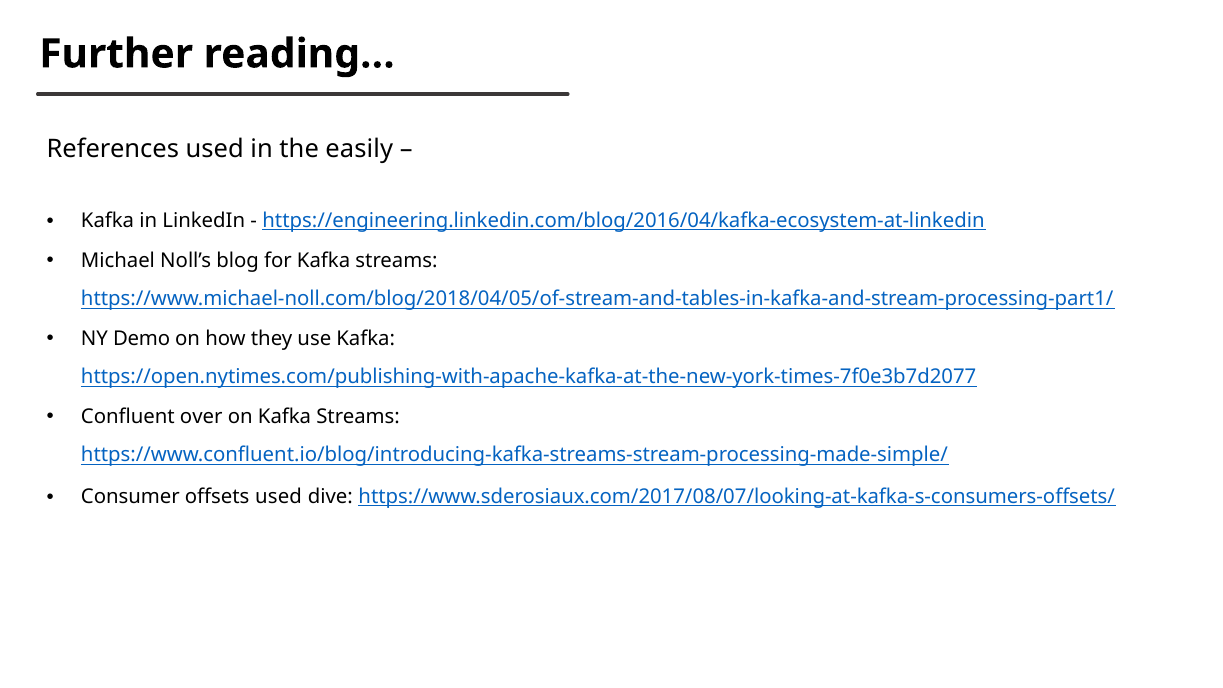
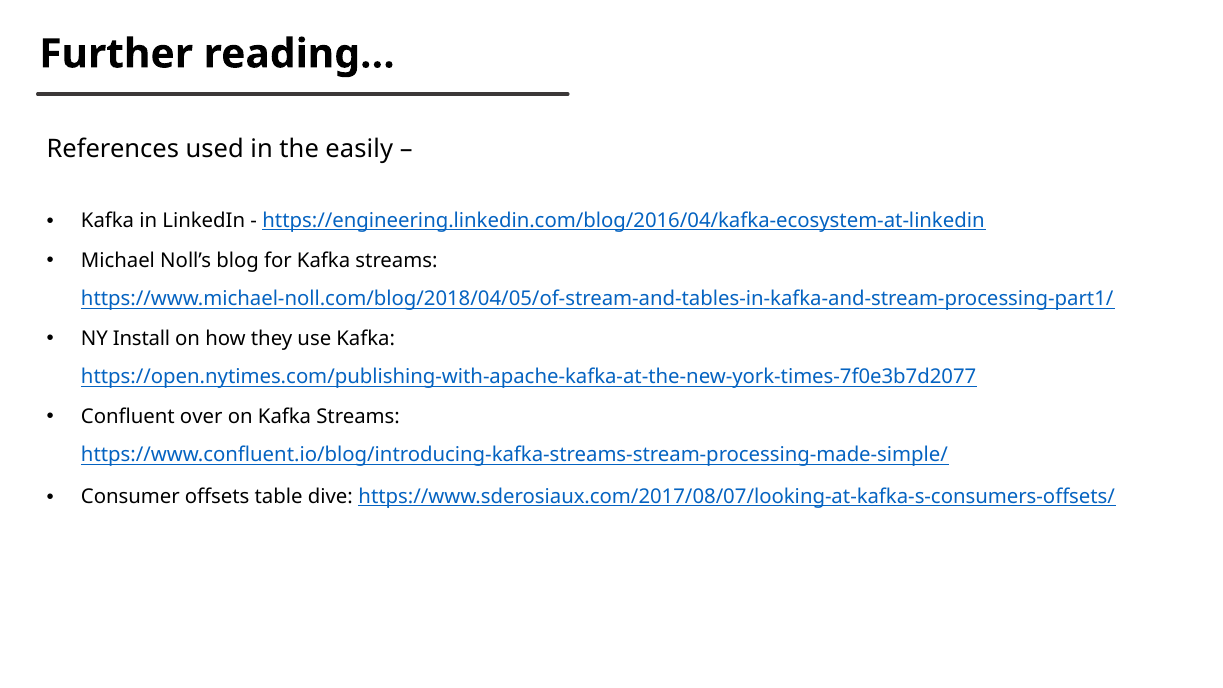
Demo: Demo -> Install (142, 339)
offsets used: used -> table (279, 497)
